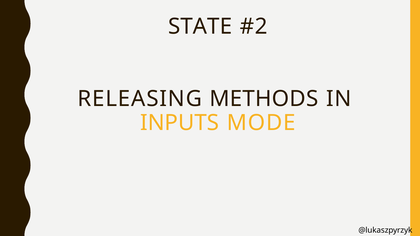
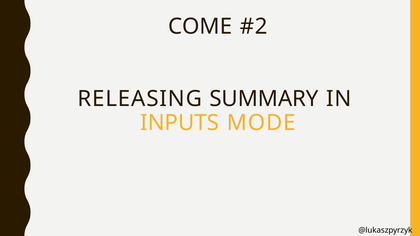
STATE: STATE -> COME (200, 27)
METHODS: METHODS -> SUMMARY (264, 99)
